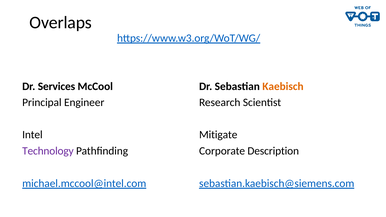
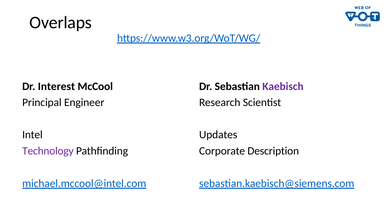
Services: Services -> Interest (56, 86)
Kaebisch colour: orange -> purple (283, 86)
Mitigate: Mitigate -> Updates (218, 135)
